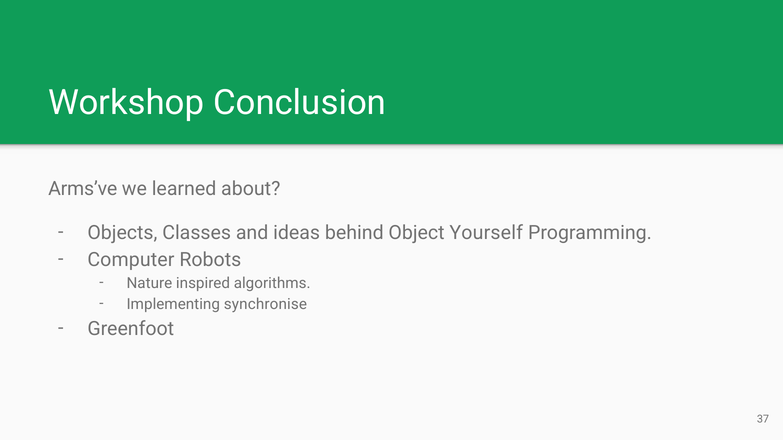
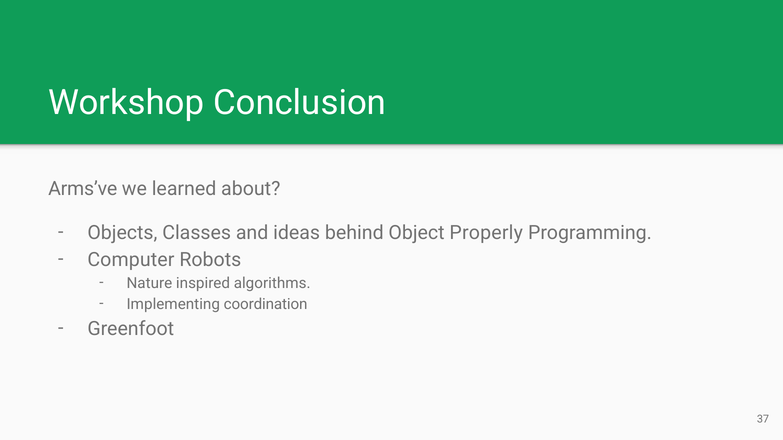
Yourself: Yourself -> Properly (486, 233)
synchronise: synchronise -> coordination (266, 304)
